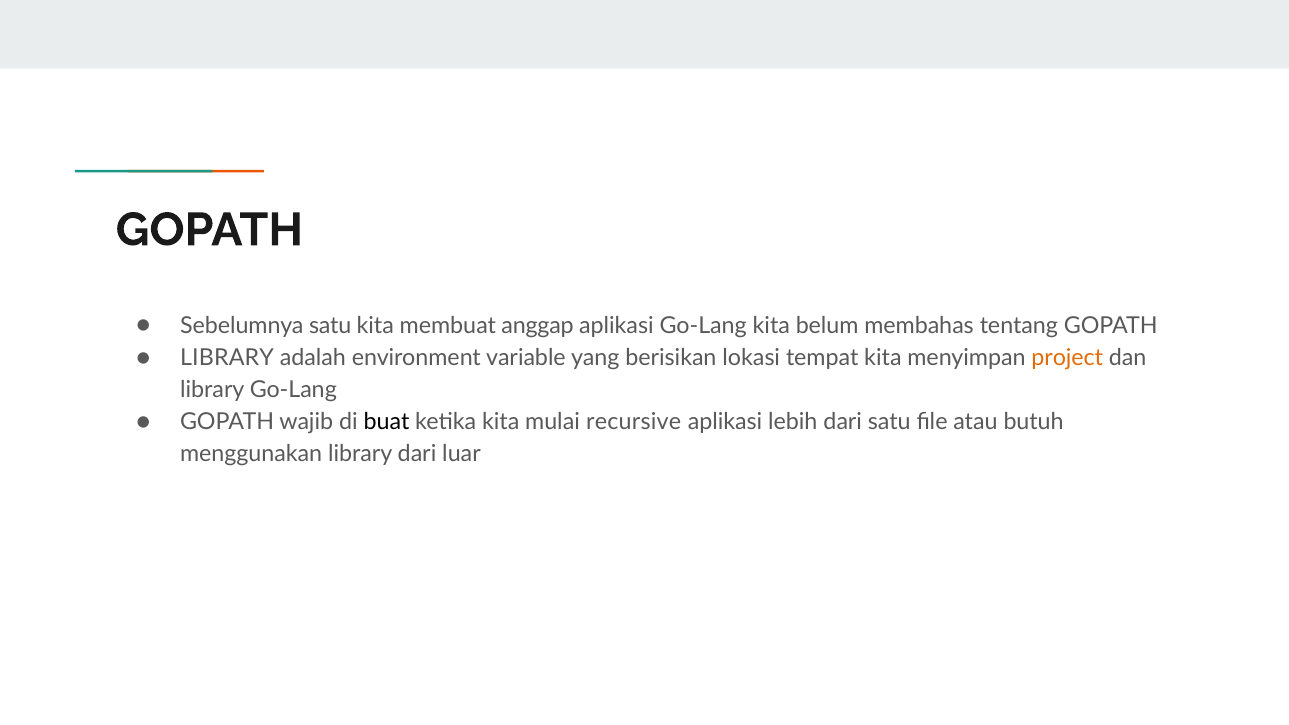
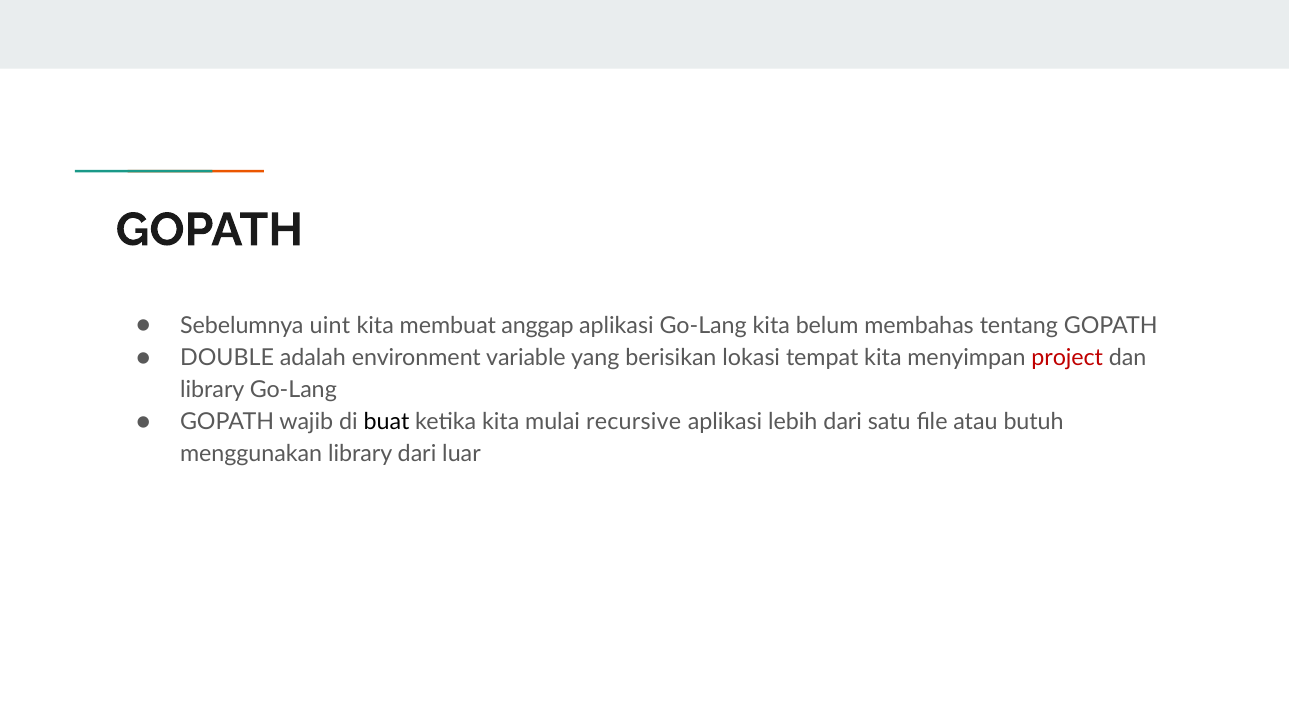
Sebelumnya satu: satu -> uint (330, 326)
LIBRARY: LIBRARY -> DOUBLE (227, 358)
project colour: orange -> red (1067, 358)
